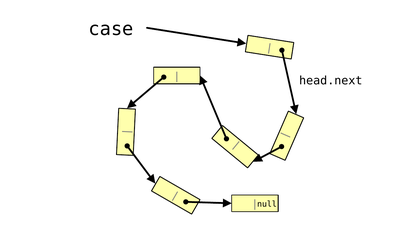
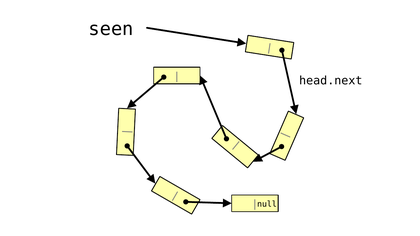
case: case -> seen (111, 29)
